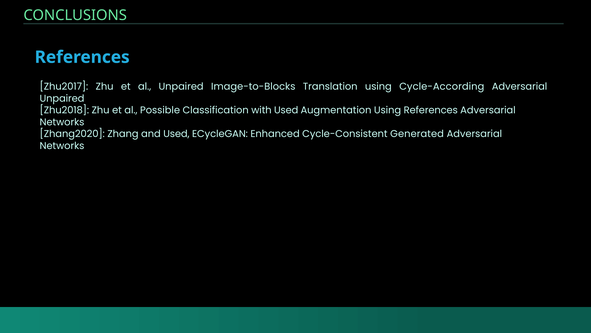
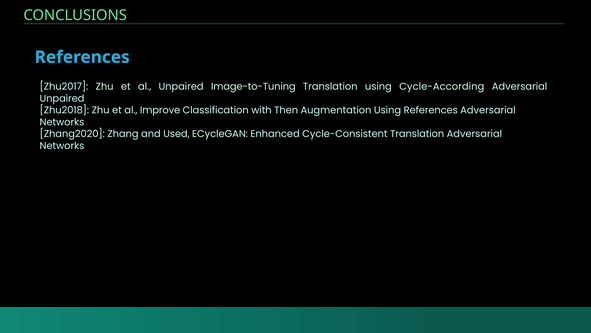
Image-to-Blocks: Image-to-Blocks -> Image-to-Tuning (253, 87)
Possible: Possible -> Improve (160, 110)
with Used: Used -> Then (286, 110)
Cycle-Consistent Generated: Generated -> Translation (417, 134)
